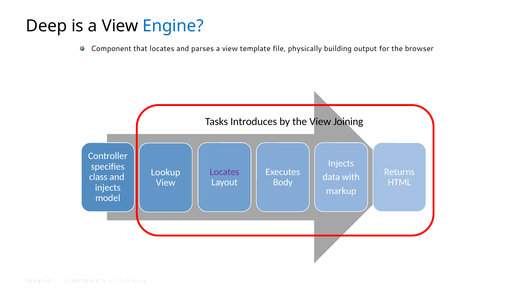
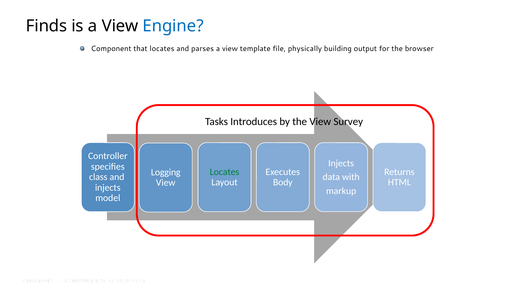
Deep: Deep -> Finds (47, 26)
Joining: Joining -> Survey (348, 121)
Locates colour: purple -> green (225, 172)
Lookup: Lookup -> Logging (166, 172)
